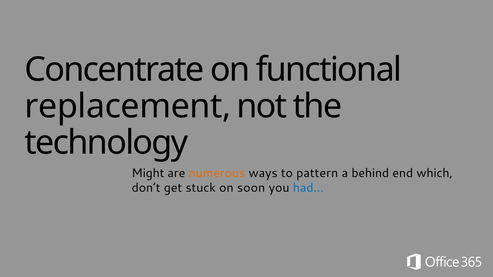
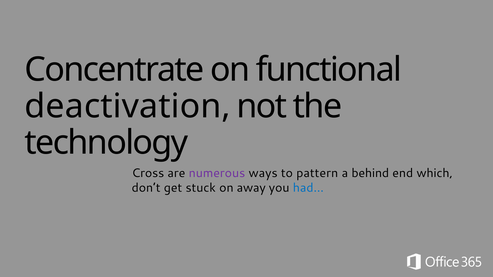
replacement: replacement -> deactivation (128, 106)
Might: Might -> Cross (148, 173)
numerous colour: orange -> purple (217, 173)
soon: soon -> away (251, 188)
